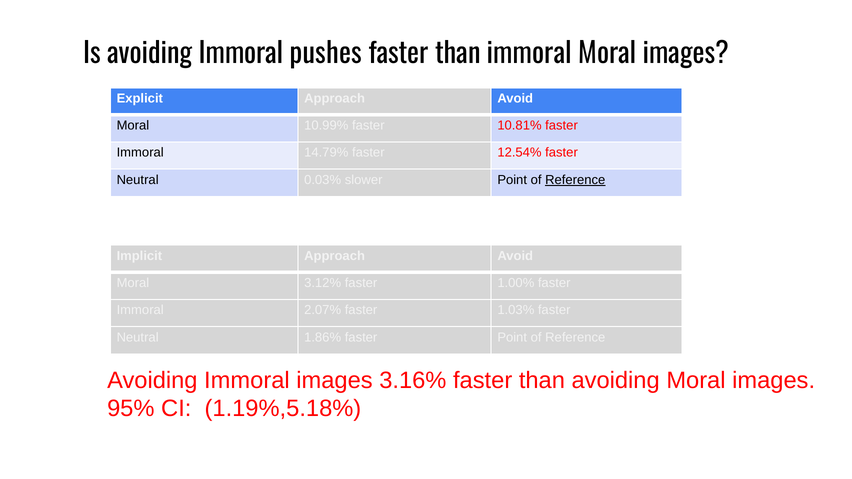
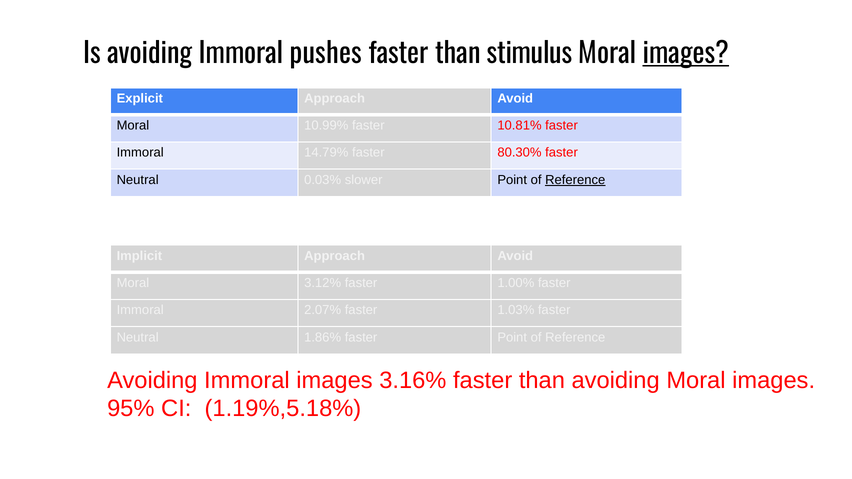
than immoral: immoral -> stimulus (530, 54)
images underline: none -> present (686, 54)
12.54%: 12.54% -> 80.30% (519, 153)
